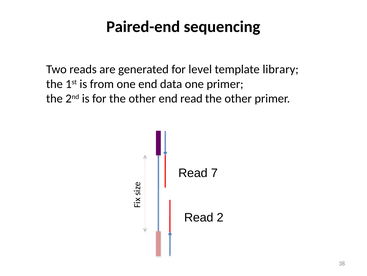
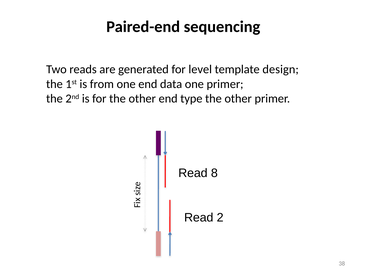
library: library -> design (281, 69)
end read: read -> type (191, 98)
7: 7 -> 8 (214, 173)
